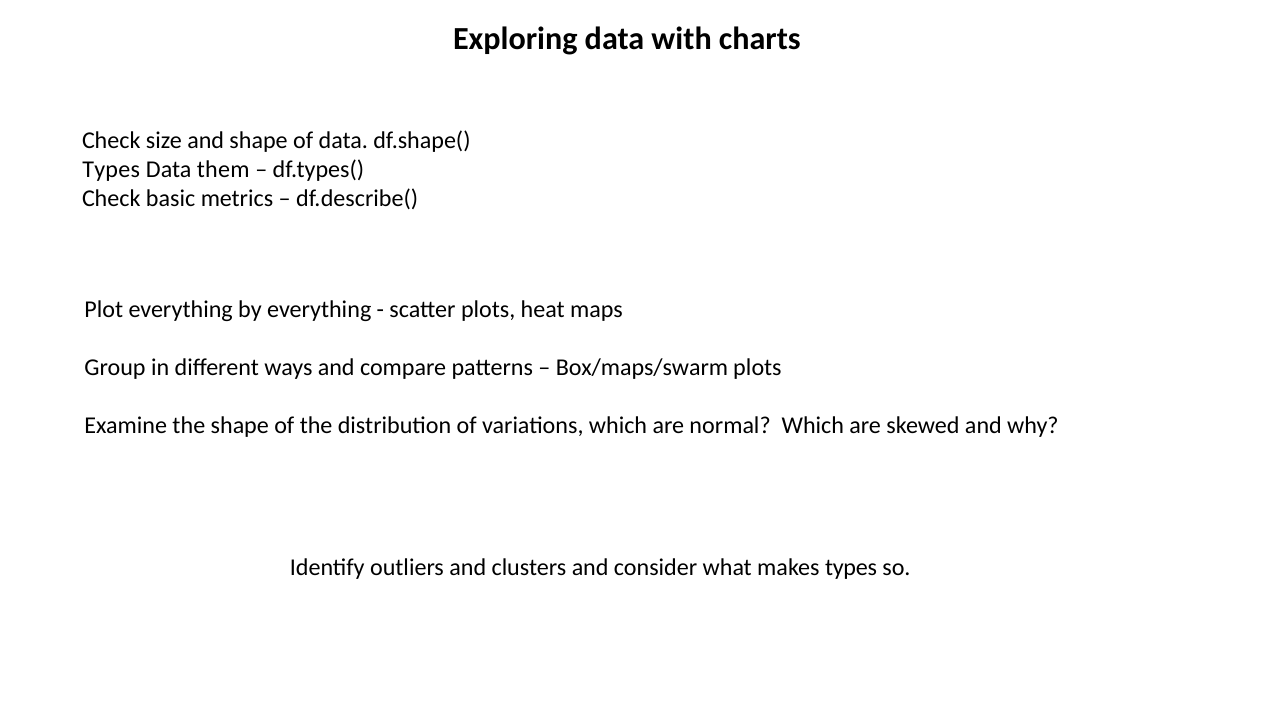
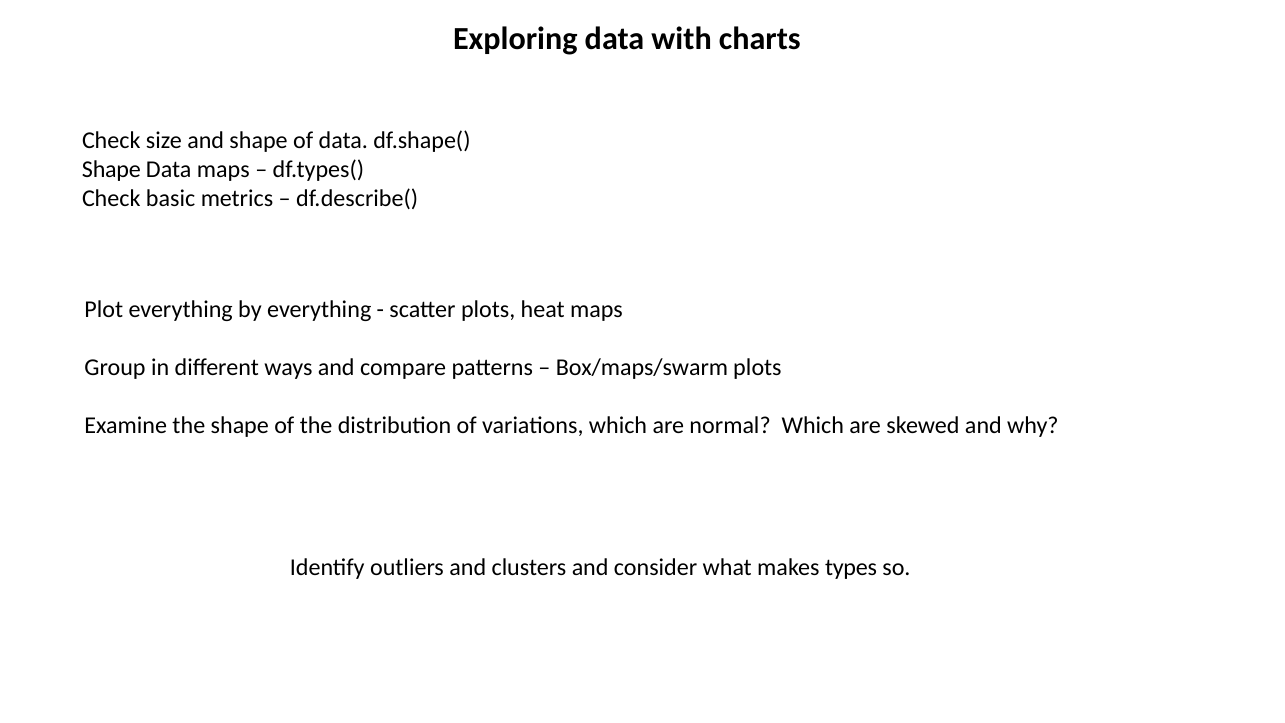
Types: Types -> Shape (111, 169)
Data them: them -> maps (223, 169)
